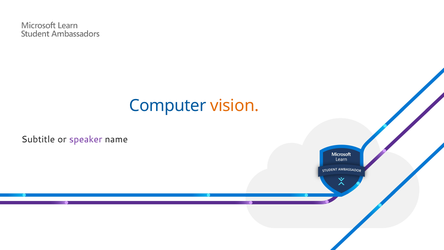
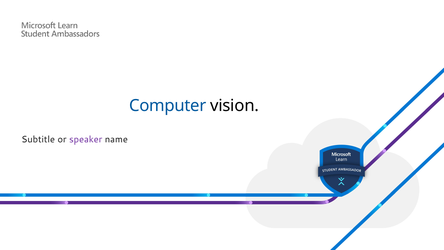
vision colour: orange -> black (235, 106)
